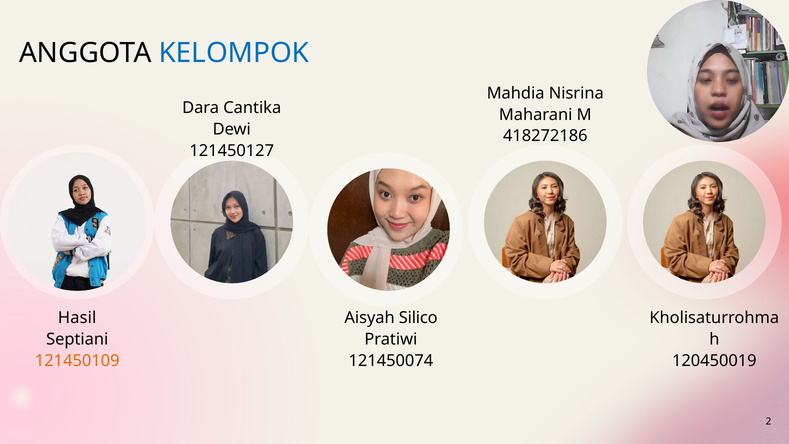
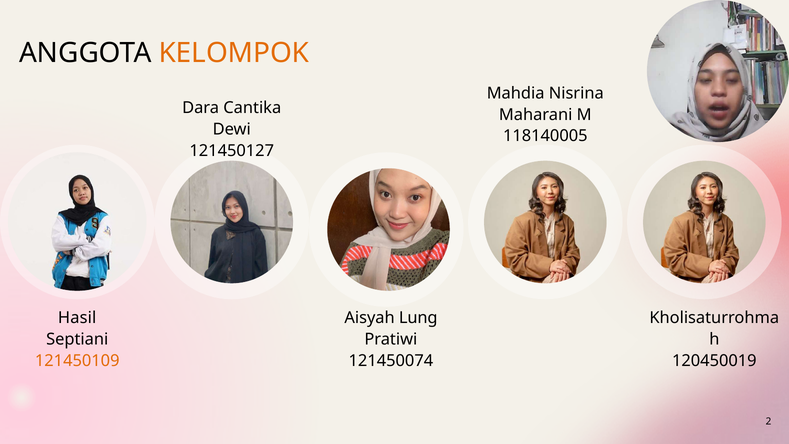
KELOMPOK colour: blue -> orange (234, 53)
418272186: 418272186 -> 118140005 (545, 136)
Silico: Silico -> Lung (418, 318)
